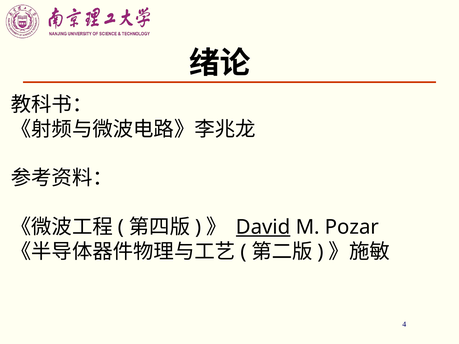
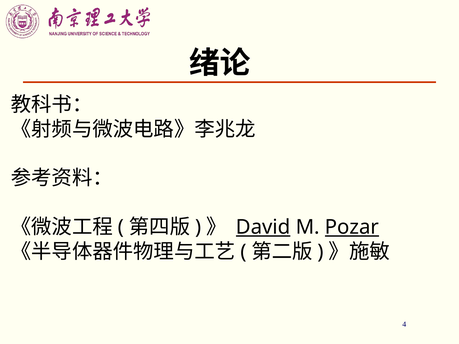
Pozar underline: none -> present (352, 227)
